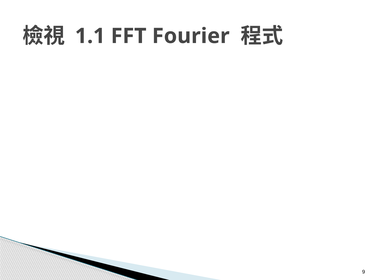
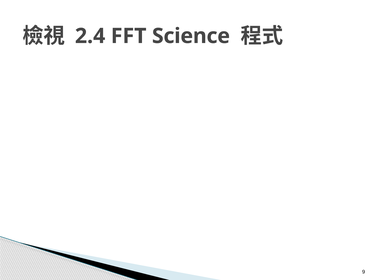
1.1: 1.1 -> 2.4 (90, 36)
Fourier: Fourier -> Science (191, 36)
